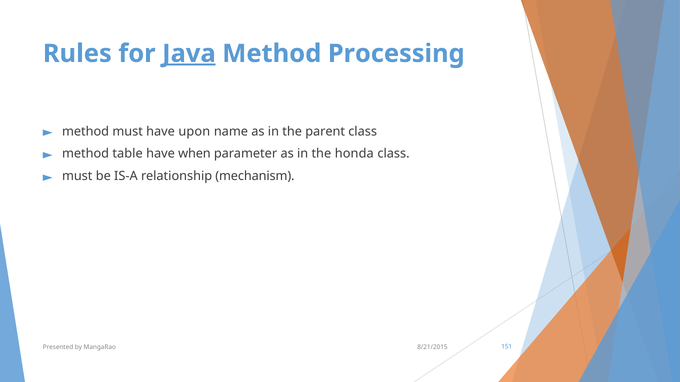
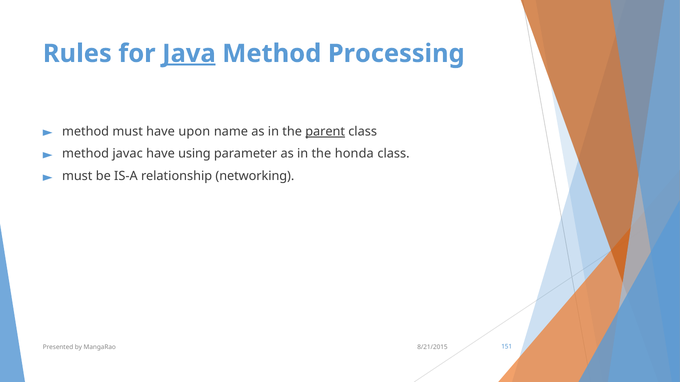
parent underline: none -> present (325, 132)
table: table -> javac (128, 154)
when: when -> using (194, 154)
mechanism: mechanism -> networking (255, 176)
